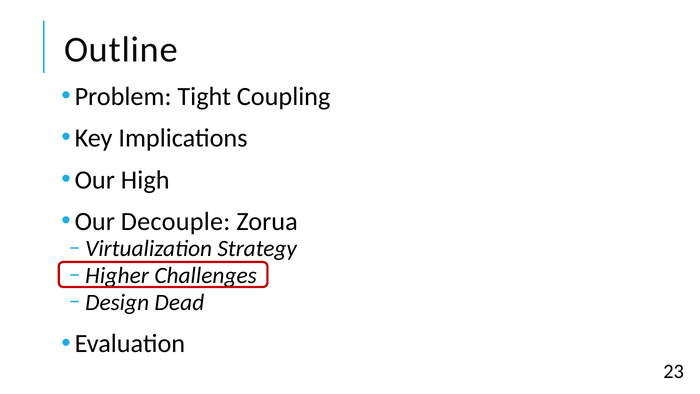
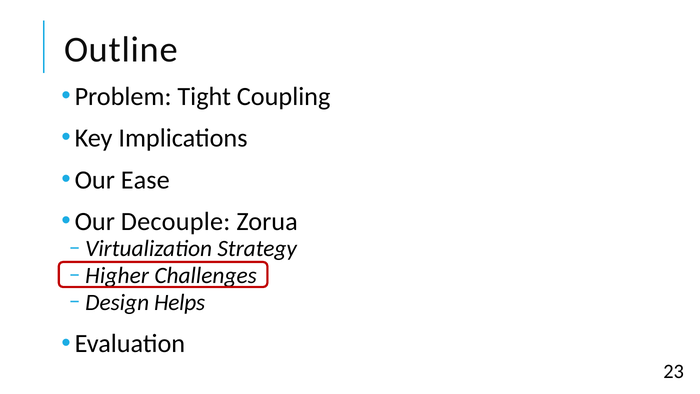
High: High -> Ease (145, 180)
Dead: Dead -> Helps (180, 302)
